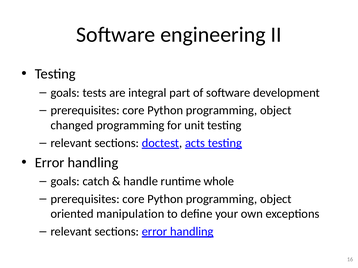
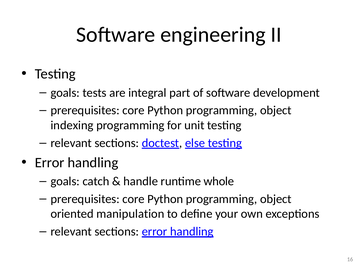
changed: changed -> indexing (72, 125)
acts: acts -> else (195, 143)
